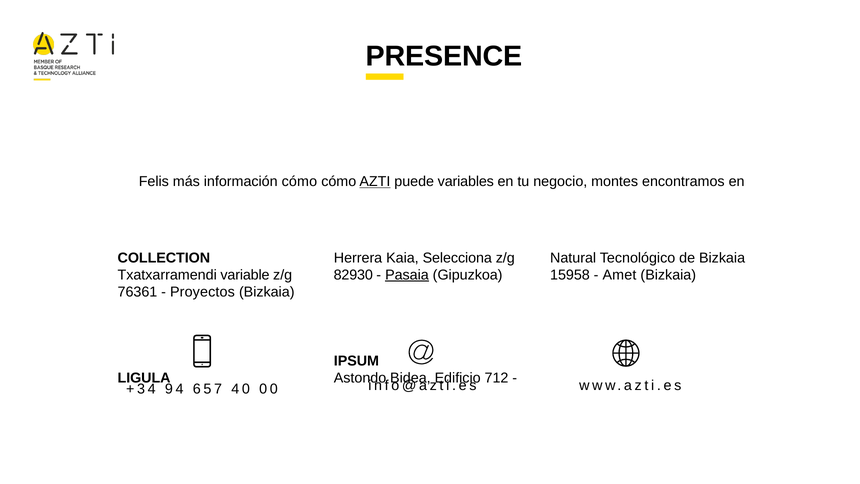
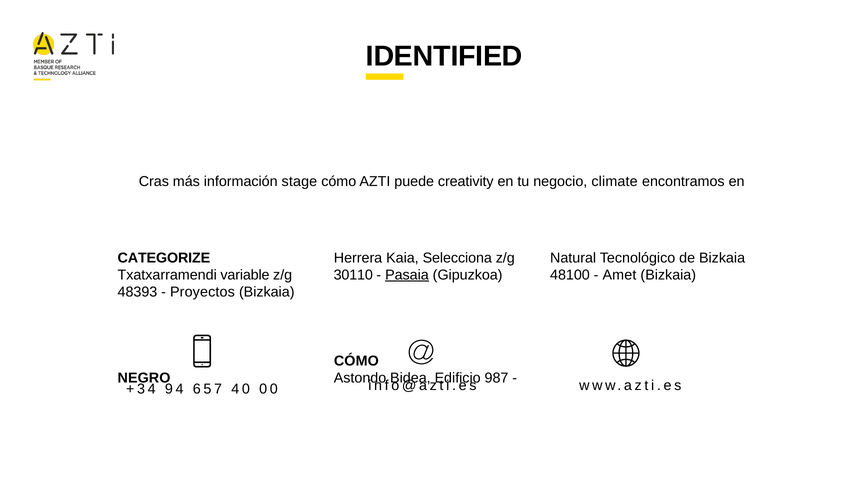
PRESENCE: PRESENCE -> IDENTIFIED (444, 56)
Felis: Felis -> Cras (154, 181)
información cómo: cómo -> stage (299, 181)
AZTI underline: present -> none (375, 181)
variables: variables -> creativity (466, 181)
montes: montes -> climate (615, 181)
COLLECTION: COLLECTION -> CATEGORIZE (164, 258)
82930: 82930 -> 30110 (353, 275)
15958: 15958 -> 48100 (570, 275)
76361: 76361 -> 48393 (137, 292)
IPSUM: IPSUM -> CÓMO (356, 361)
LIGULA: LIGULA -> NEGRO (144, 378)
712: 712 -> 987 (496, 378)
